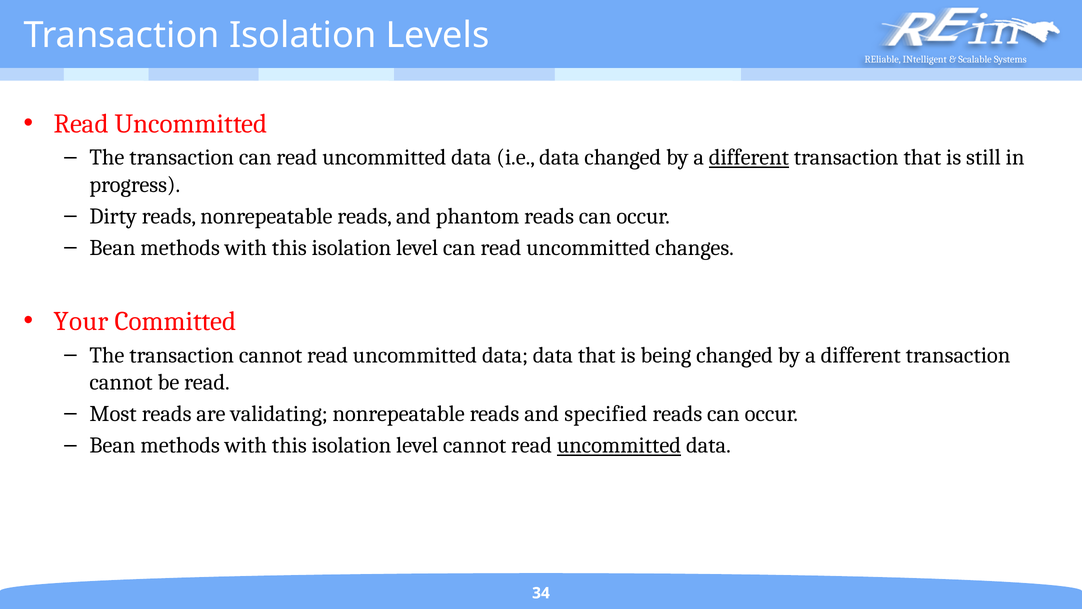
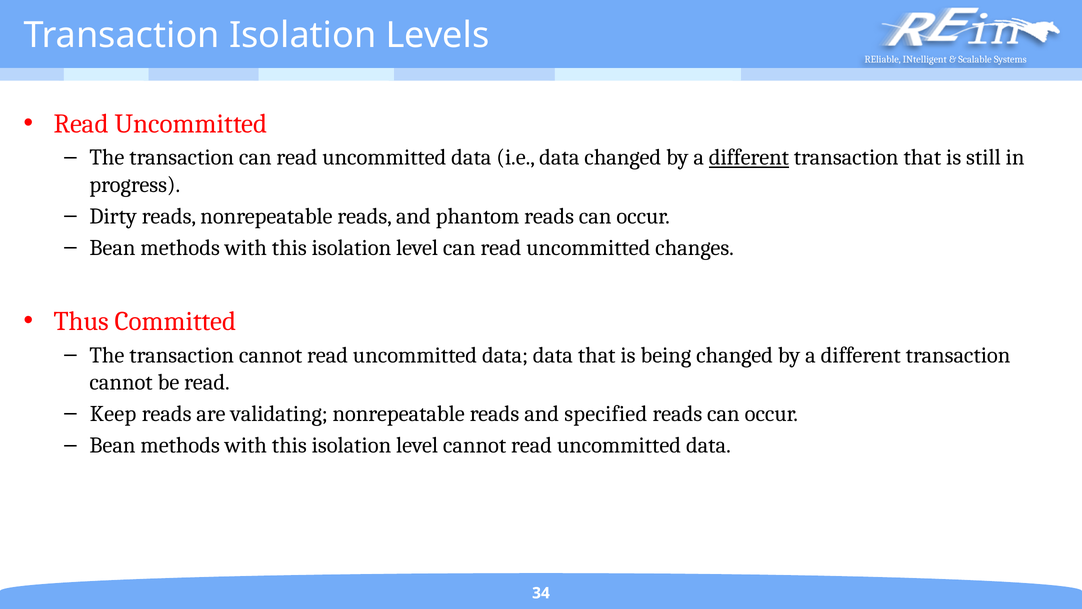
Your: Your -> Thus (81, 321)
Most: Most -> Keep (113, 414)
uncommitted underline: present -> none (619, 445)
